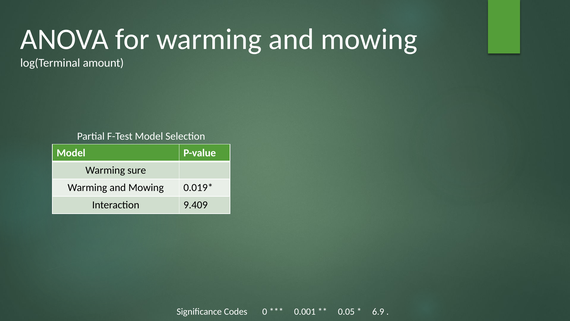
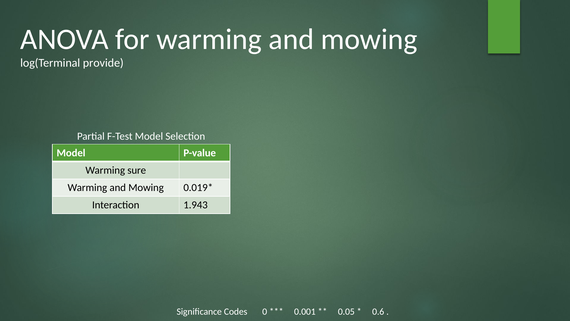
amount: amount -> provide (103, 63)
9.409: 9.409 -> 1.943 (196, 205)
6.9: 6.9 -> 0.6 (378, 311)
